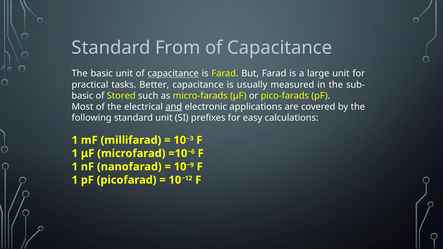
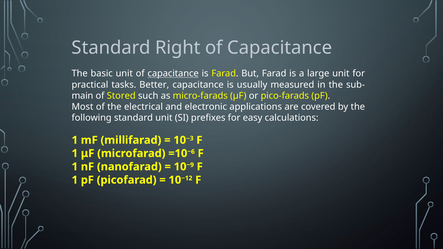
From: From -> Right (178, 48)
basic: basic -> main (82, 96)
and underline: present -> none (174, 107)
